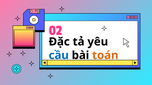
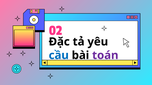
toán colour: orange -> purple (105, 56)
